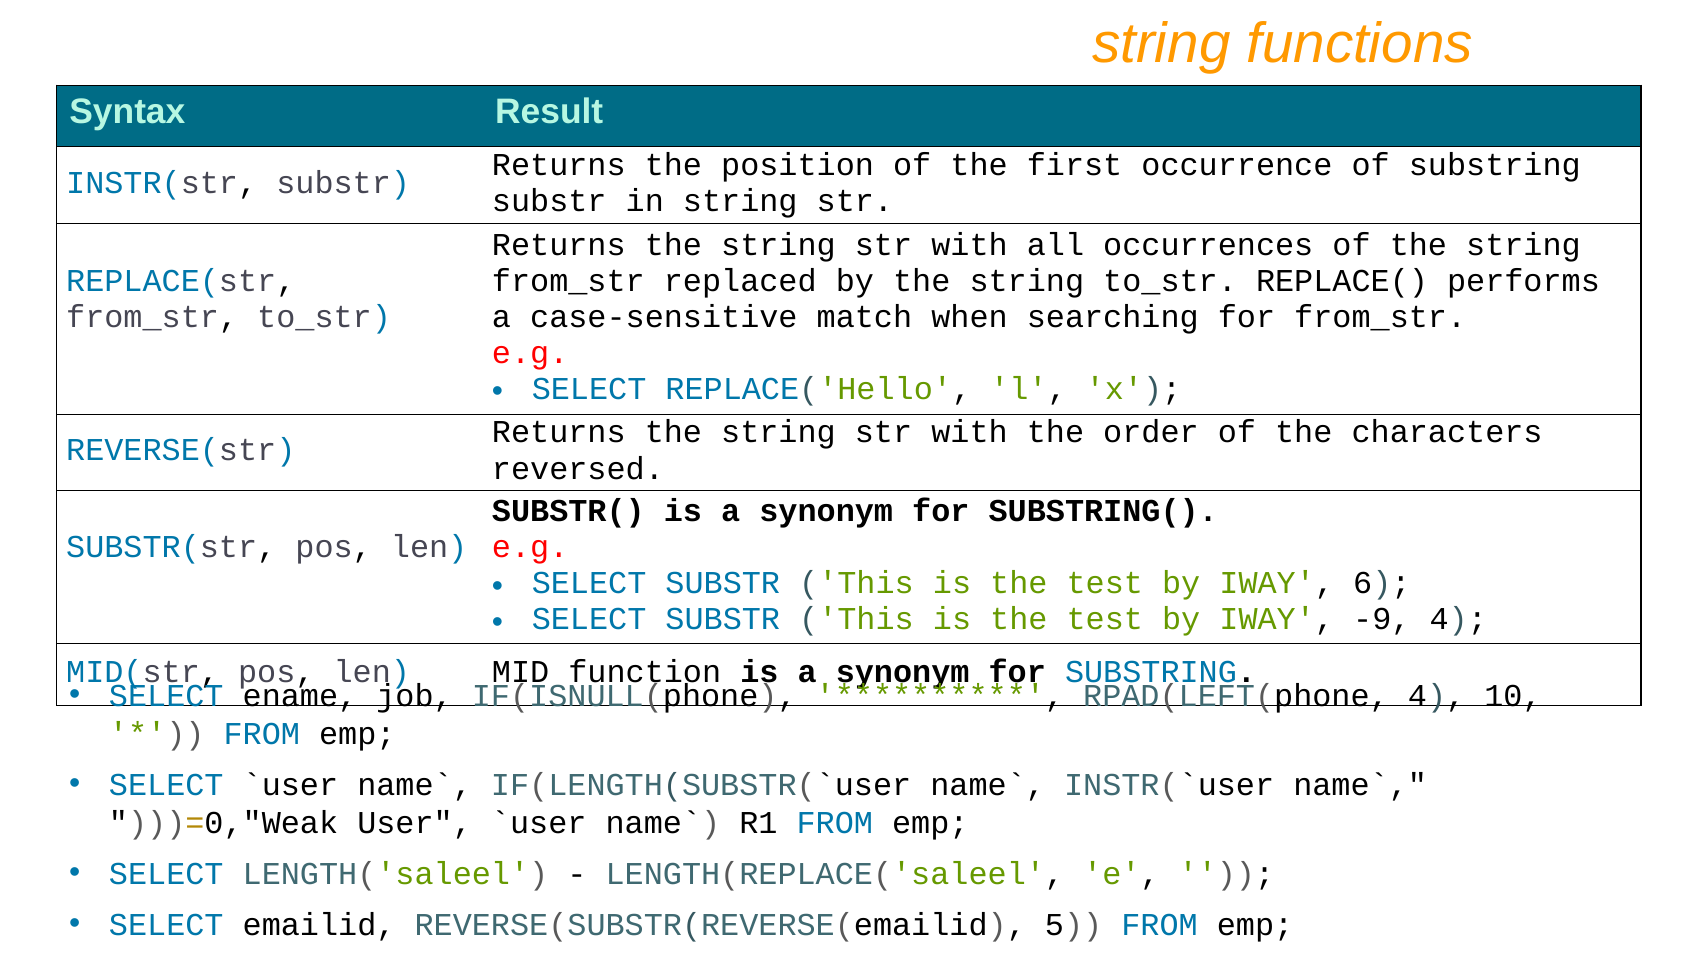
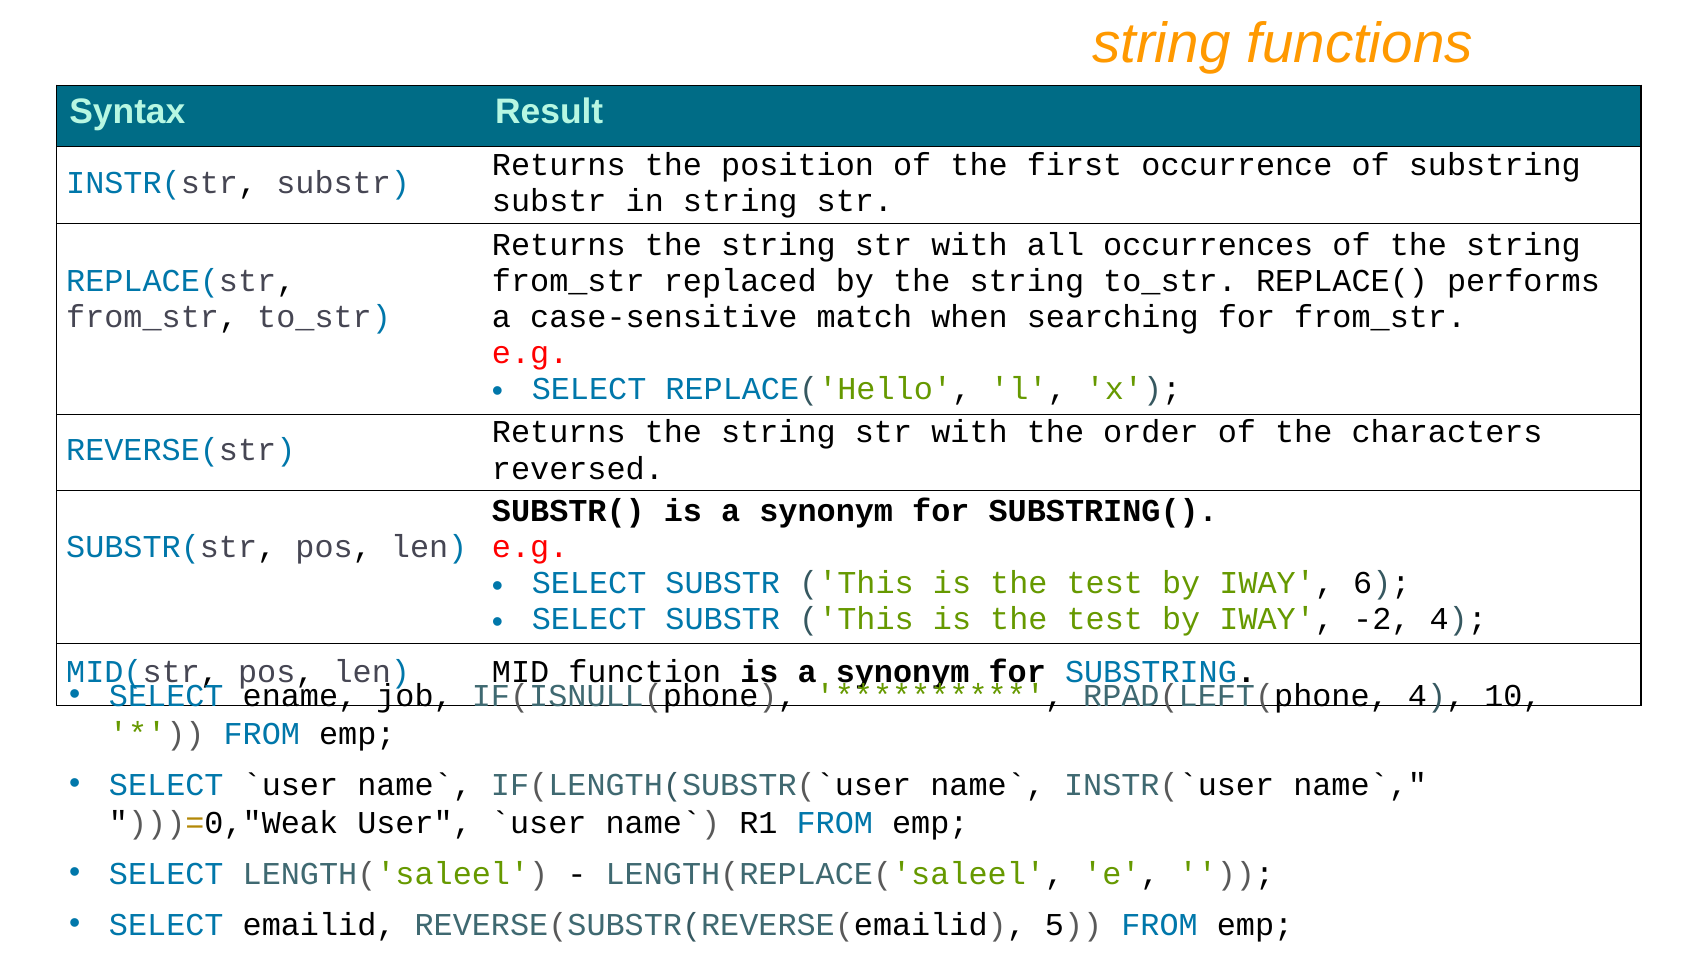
-9: -9 -> -2 (1382, 619)
